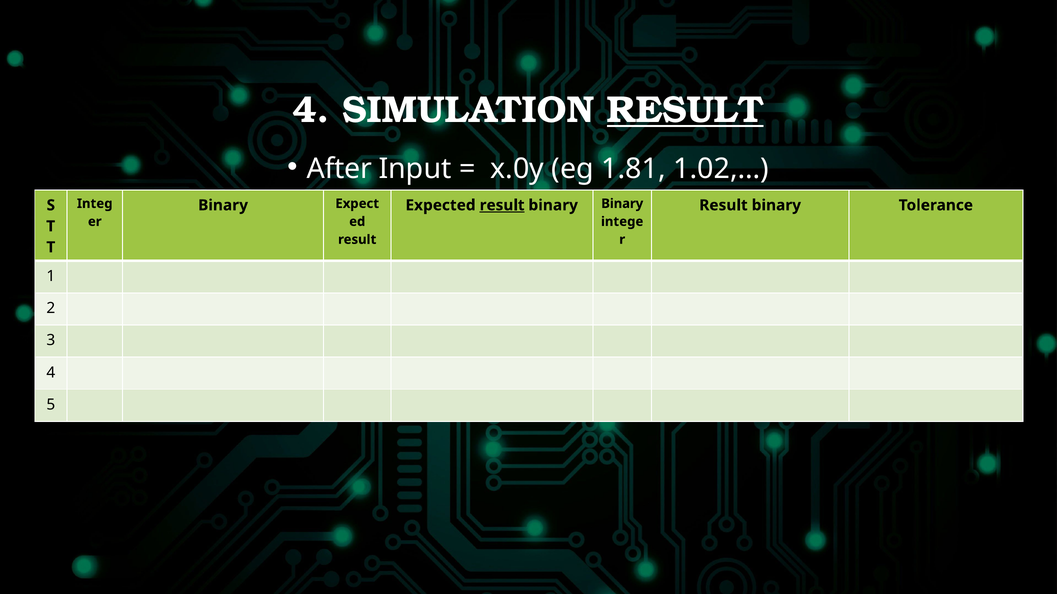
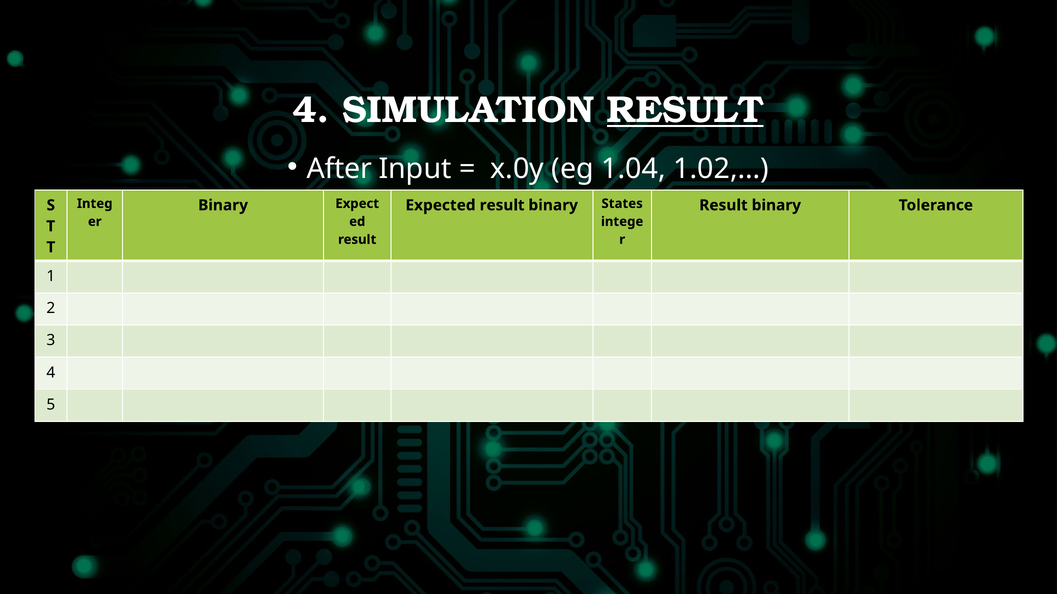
1.81: 1.81 -> 1.04 (634, 169)
result underline: present -> none (502, 205)
binary Binary: Binary -> States (622, 204)
